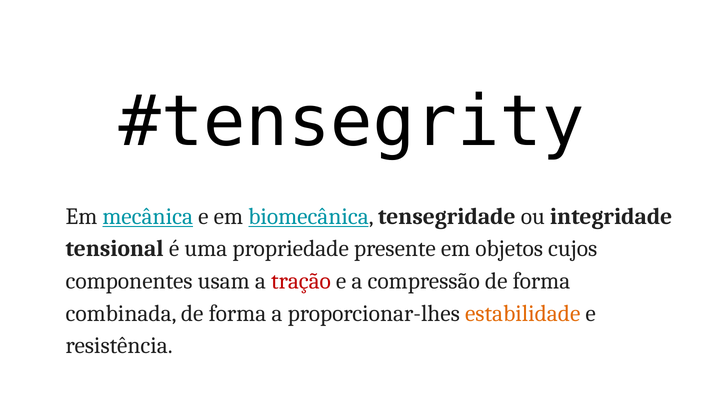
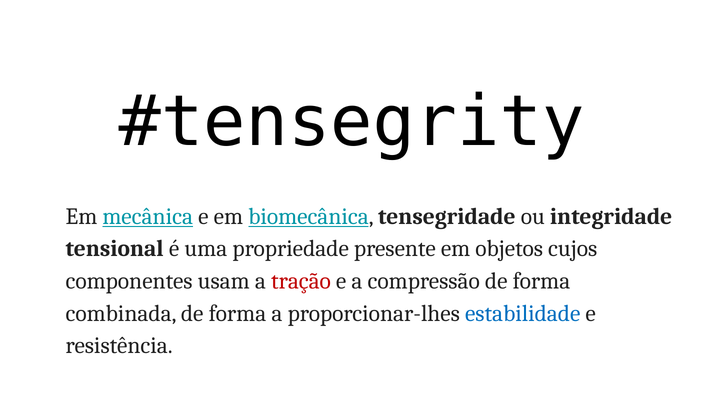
estabilidade colour: orange -> blue (523, 314)
